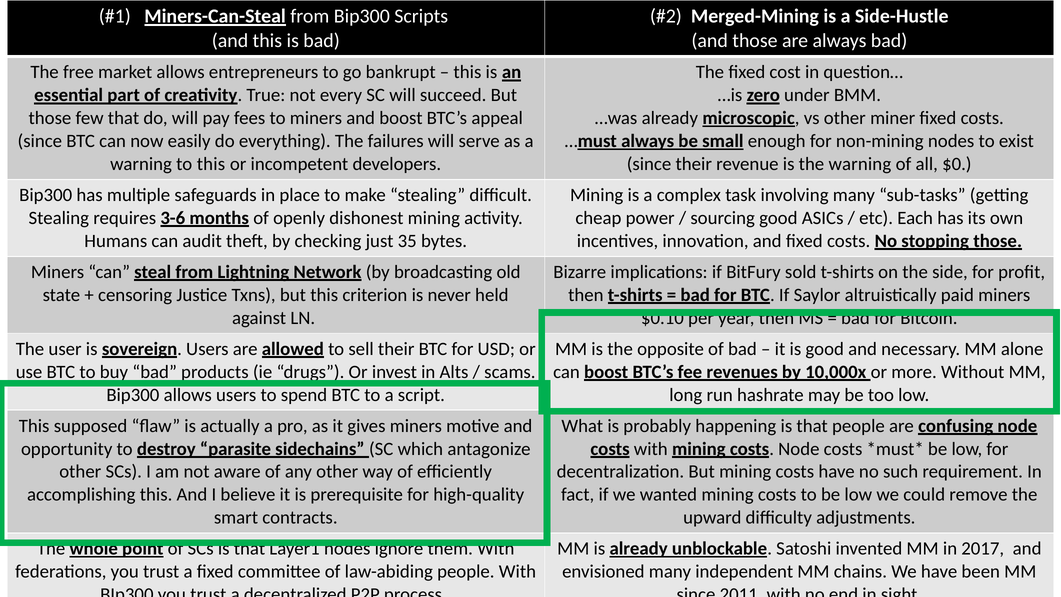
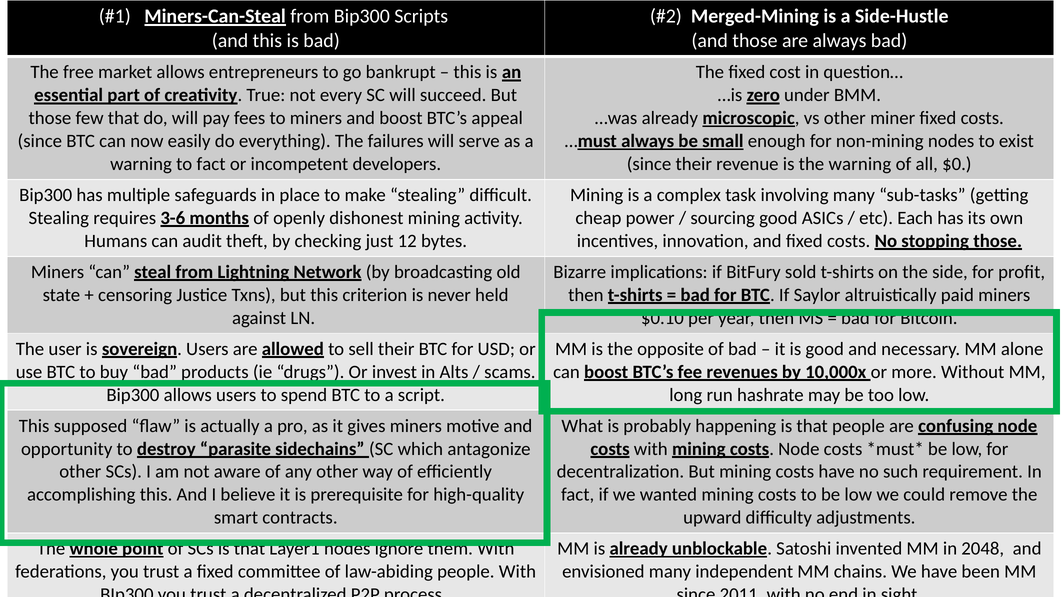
to this: this -> fact (211, 164)
35: 35 -> 12 (407, 241)
2017: 2017 -> 2048 (983, 548)
